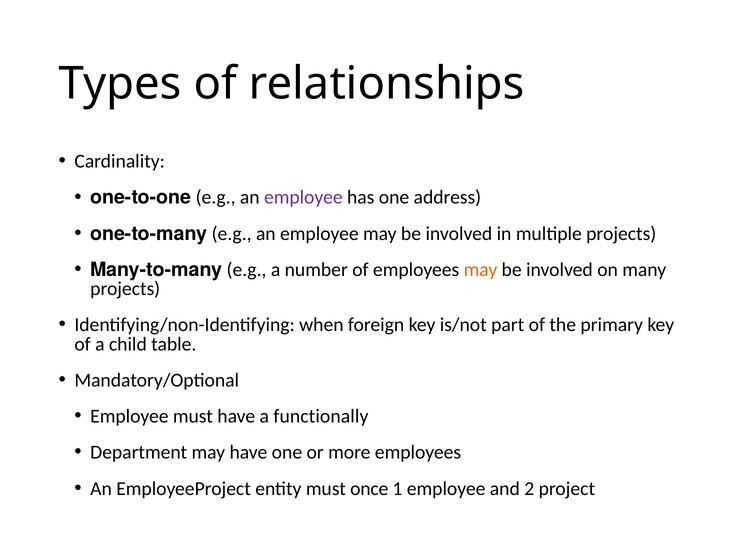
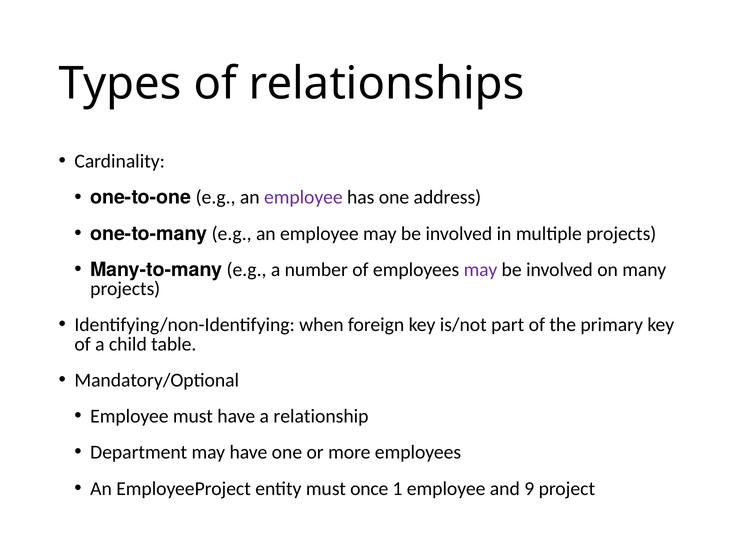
may colour: orange -> purple (480, 270)
functionally: functionally -> relationship (321, 416)
2: 2 -> 9 (529, 488)
